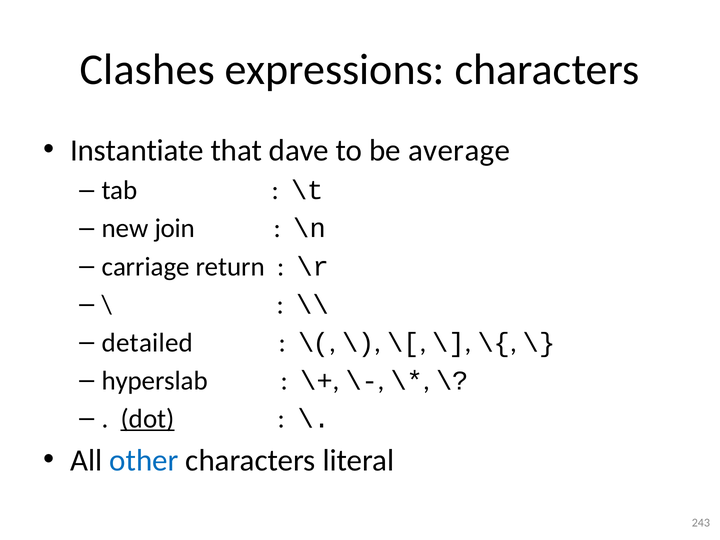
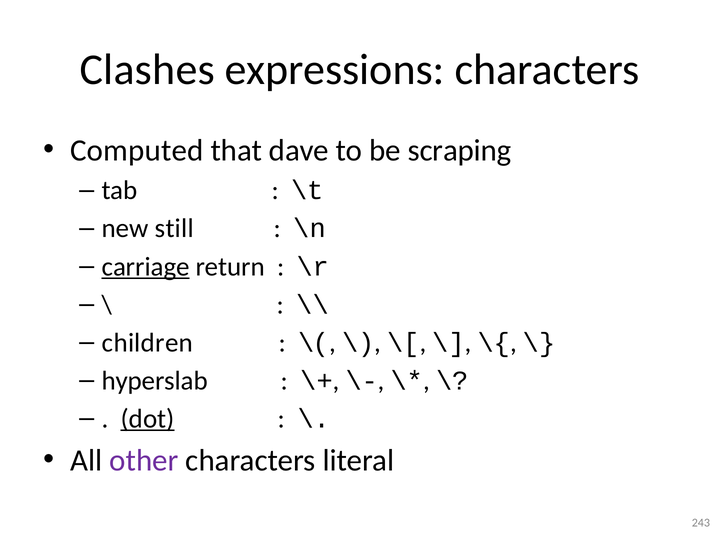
Instantiate: Instantiate -> Computed (137, 150)
average: average -> scraping (459, 150)
join: join -> still (174, 229)
carriage underline: none -> present (146, 267)
detailed: detailed -> children (147, 343)
other colour: blue -> purple (144, 460)
